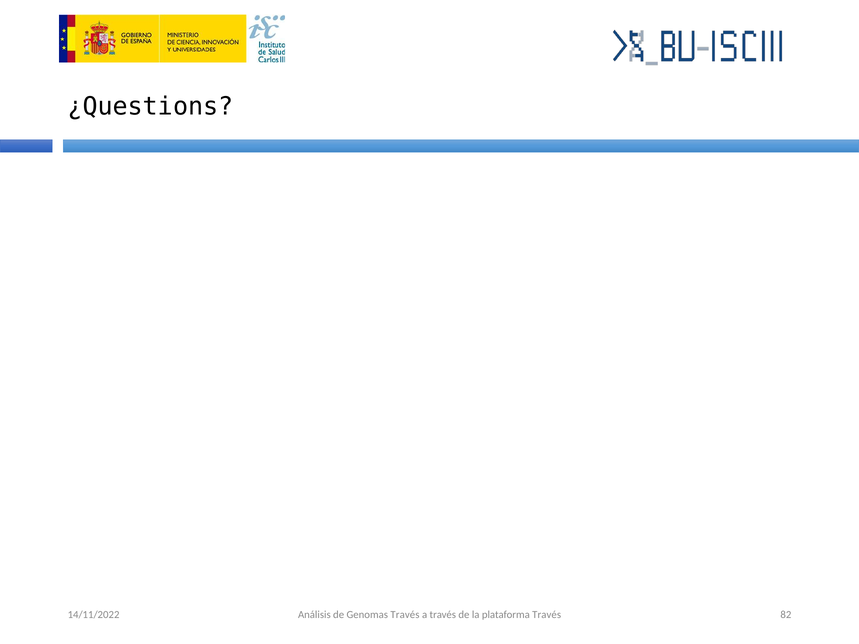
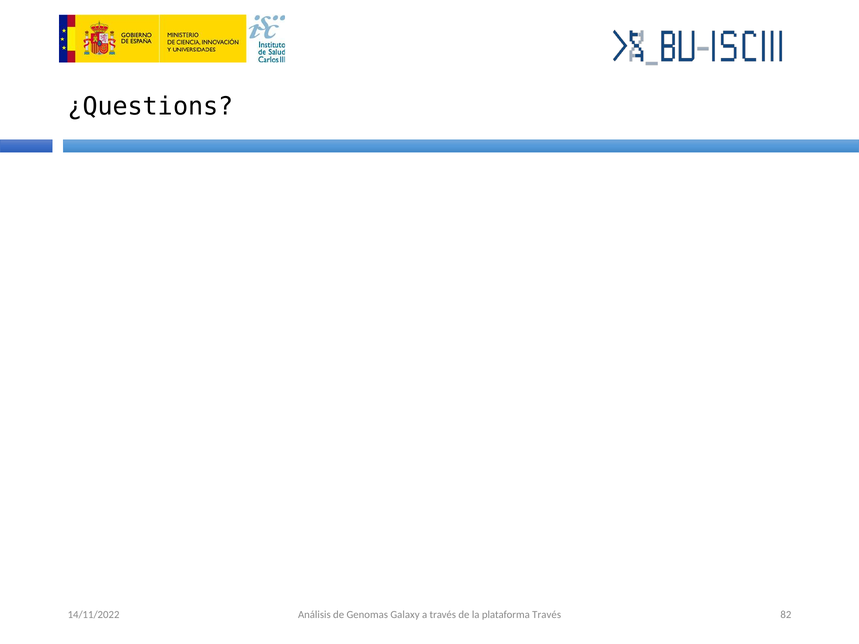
Genomas Través: Través -> Galaxy (405, 615)
